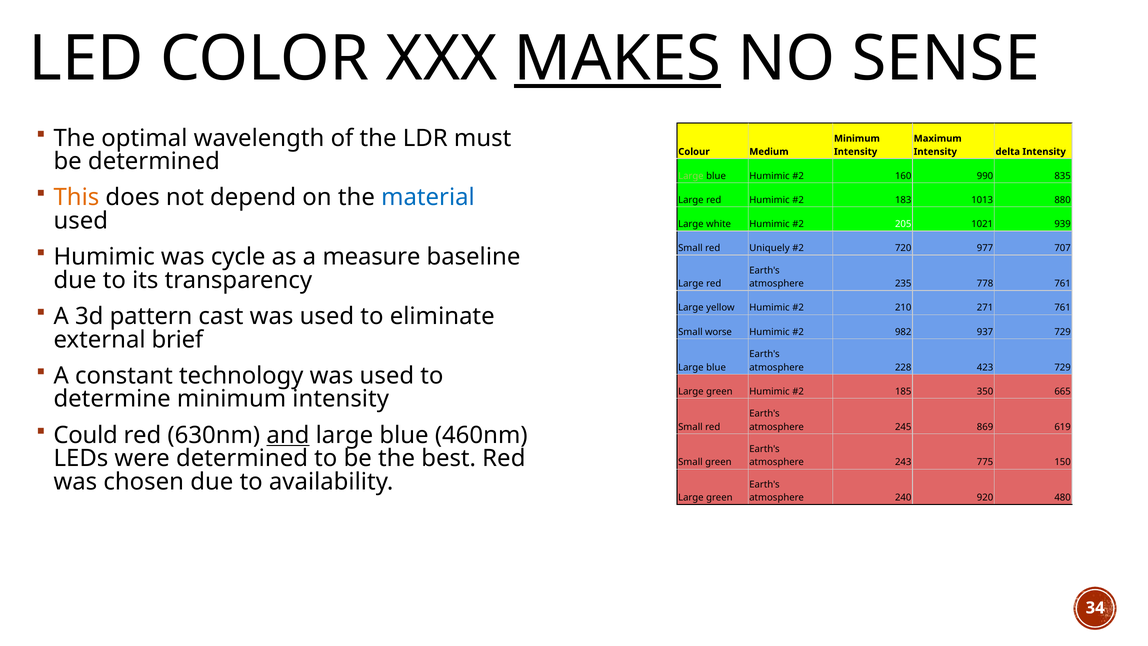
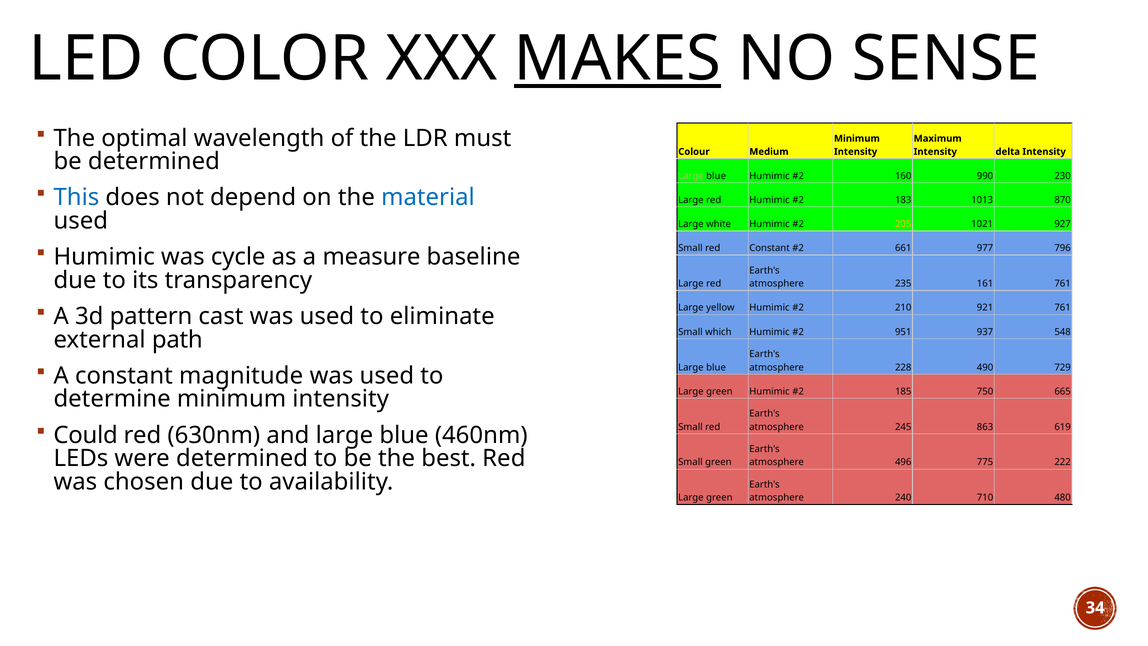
835: 835 -> 230 (1063, 176)
This colour: orange -> blue (76, 197)
880: 880 -> 870 (1063, 200)
205 colour: white -> yellow (903, 224)
939: 939 -> 927 (1063, 224)
red Uniquely: Uniquely -> Constant (770, 248)
720: 720 -> 661 (903, 248)
707: 707 -> 796 (1063, 248)
778: 778 -> 161 (985, 284)
271: 271 -> 921 (985, 308)
worse: worse -> which (718, 332)
982: 982 -> 951 (903, 332)
937 729: 729 -> 548 (1063, 332)
brief: brief -> path (177, 340)
423: 423 -> 490 (985, 367)
technology: technology -> magnitude (241, 376)
350: 350 -> 750 (985, 391)
and underline: present -> none (288, 435)
869: 869 -> 863 (985, 427)
243: 243 -> 496 (903, 462)
150: 150 -> 222 (1063, 462)
920: 920 -> 710 (985, 498)
